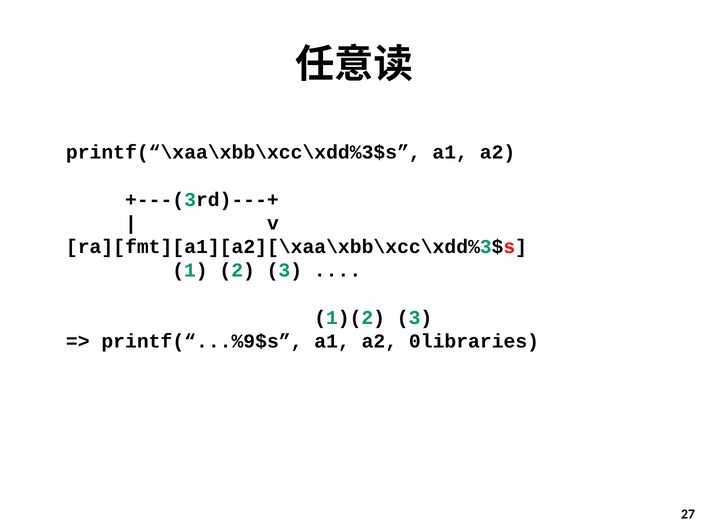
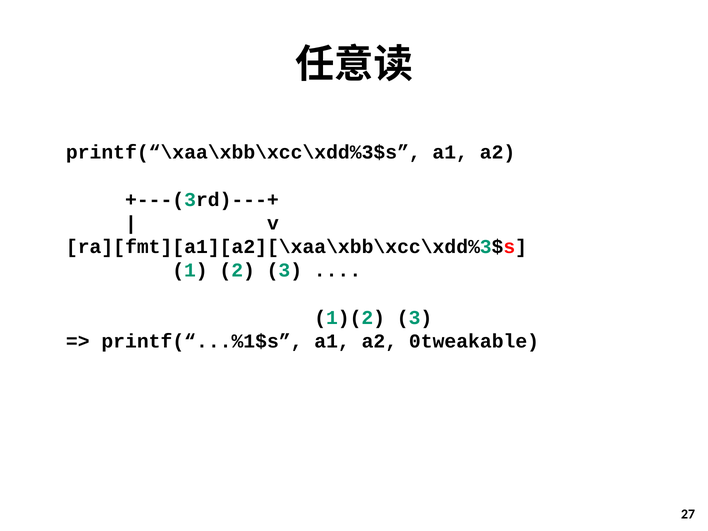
printf(“...%9$s: printf(“...%9$s -> printf(“...%1$s (202, 341)
0libraries: 0libraries -> 0tweakable (474, 341)
